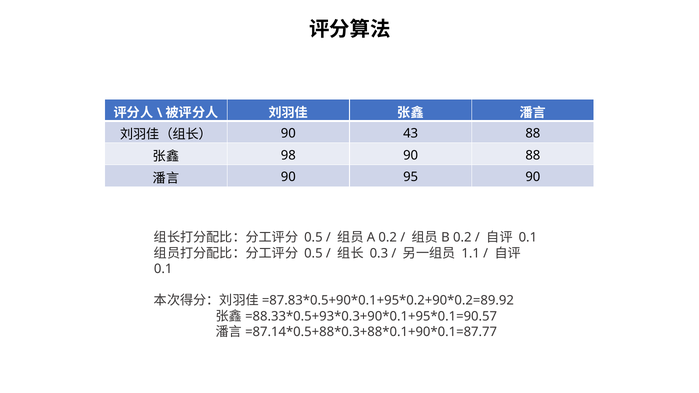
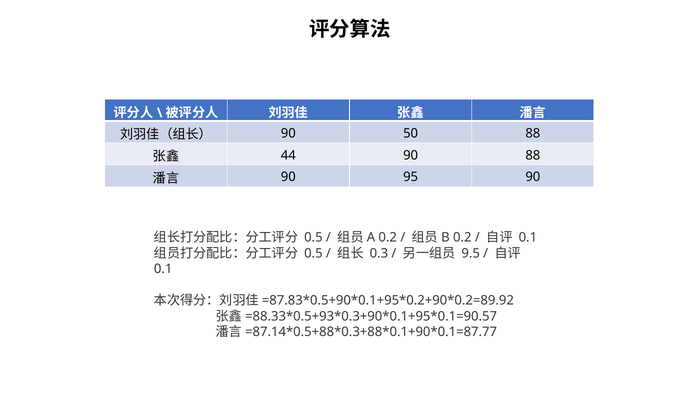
43: 43 -> 50 (411, 133)
98: 98 -> 44 (288, 155)
1.1: 1.1 -> 9.5 (471, 253)
